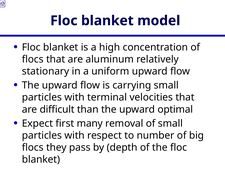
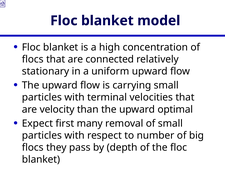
aluminum: aluminum -> connected (110, 59)
difficult: difficult -> velocity (57, 109)
